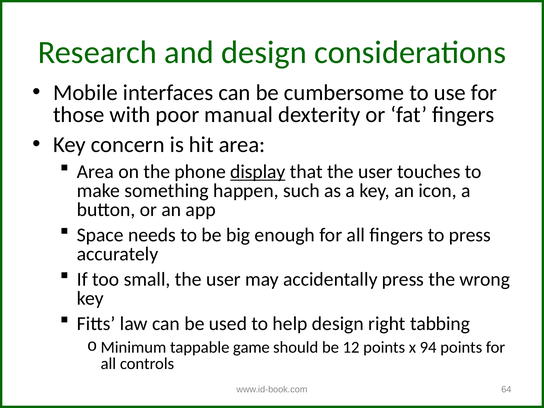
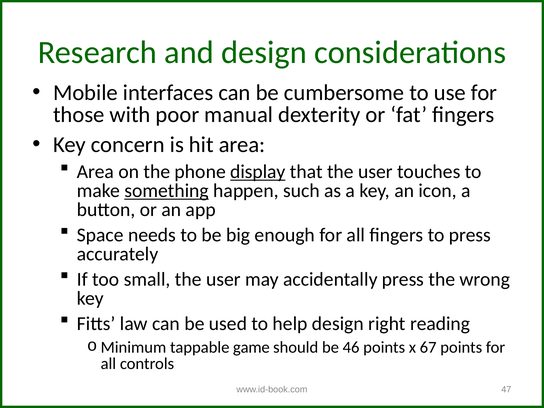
something underline: none -> present (167, 191)
tabbing: tabbing -> reading (440, 324)
12: 12 -> 46 (351, 347)
94: 94 -> 67 (428, 347)
64: 64 -> 47 (506, 390)
